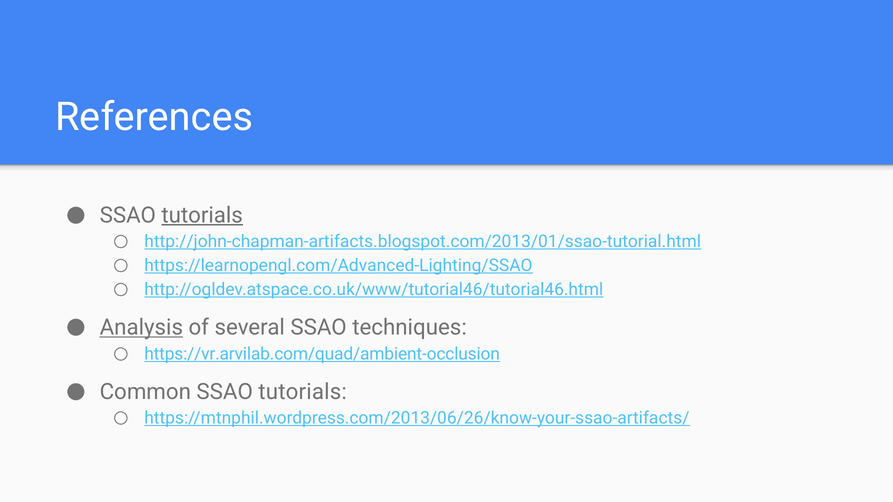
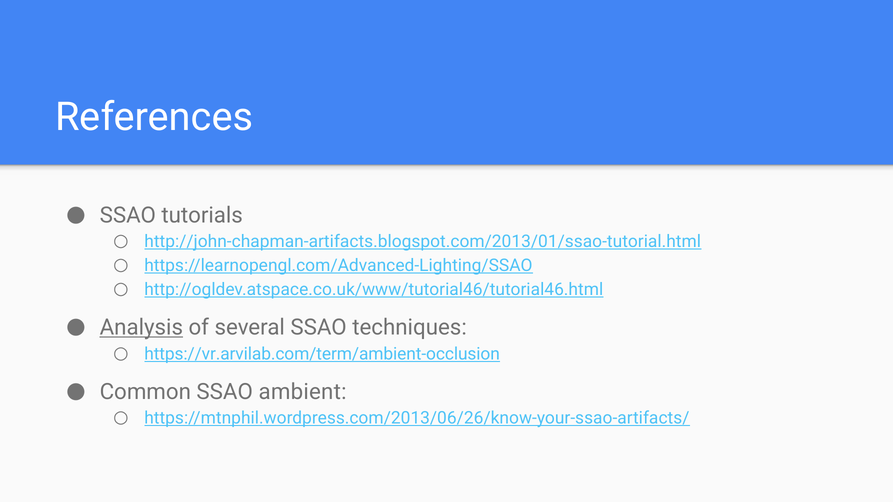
tutorials underline: present -> none (202, 215)
https://vr.arvilab.com/quad/ambient-occlusion: https://vr.arvilab.com/quad/ambient-occlusion -> https://vr.arvilab.com/term/ambient-occlusion (322, 354)
Common SSAO tutorials: tutorials -> ambient (303, 392)
